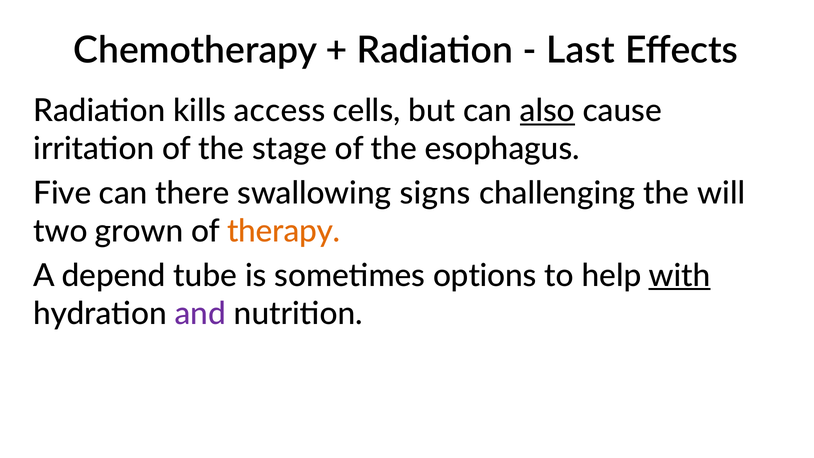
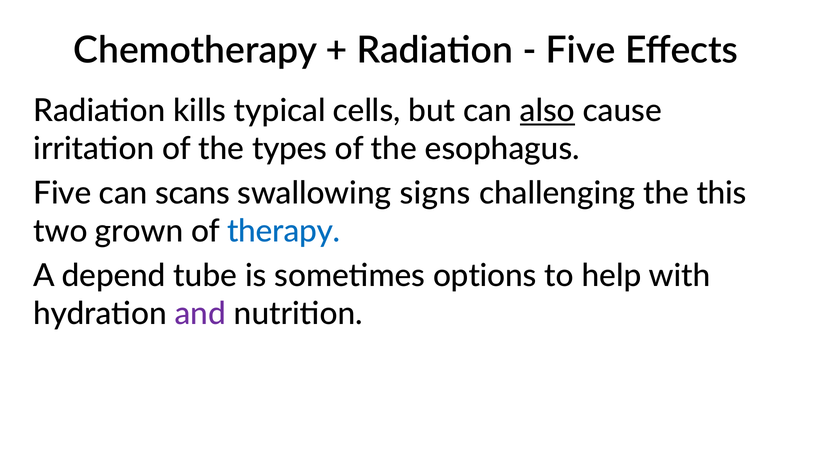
Last: Last -> Five (581, 50)
access: access -> typical (280, 111)
stage: stage -> types (290, 149)
there: there -> scans (193, 193)
will: will -> this (722, 193)
therapy colour: orange -> blue (284, 231)
with underline: present -> none (680, 276)
